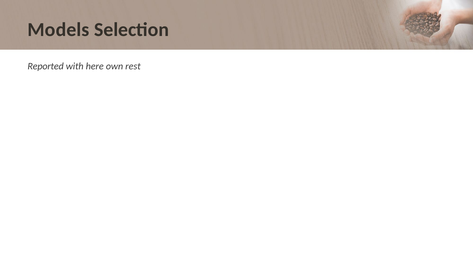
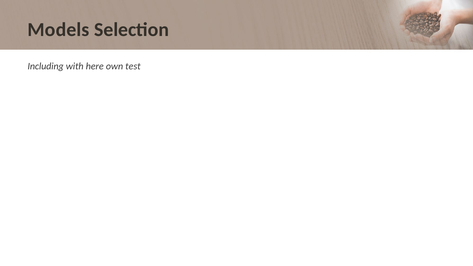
Reported: Reported -> Including (46, 66)
rest: rest -> test (133, 66)
